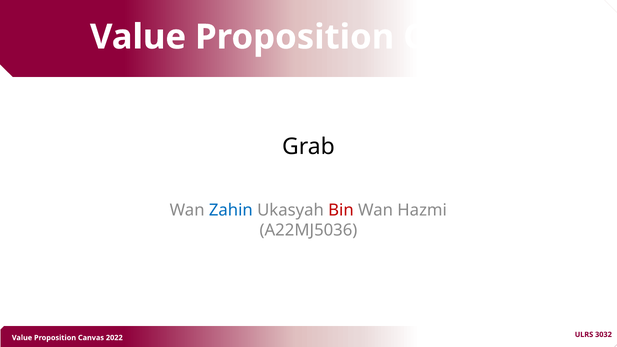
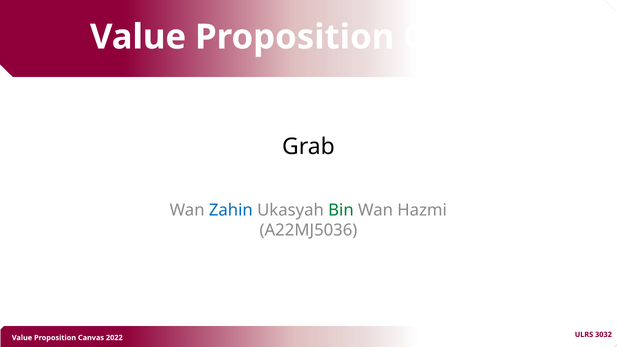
Bin colour: red -> green (341, 210)
